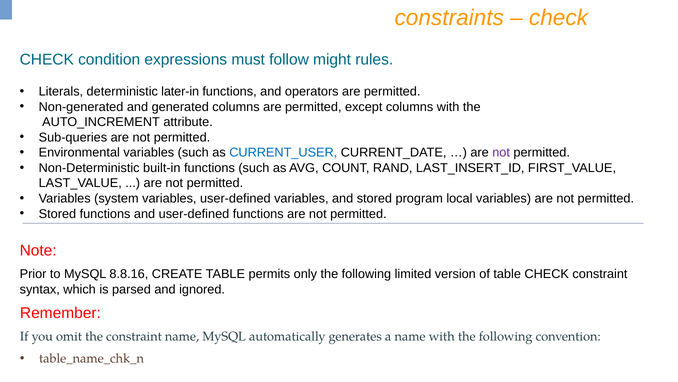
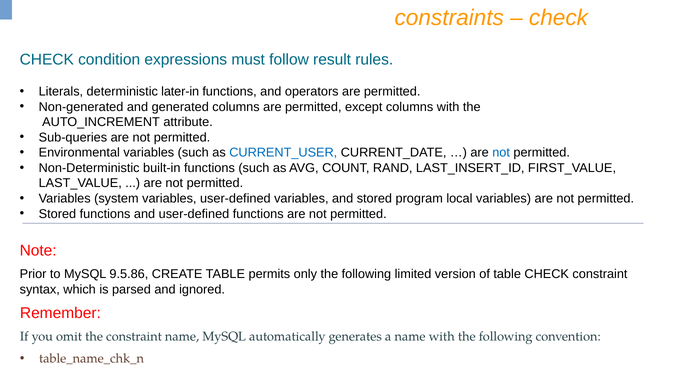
might: might -> result (332, 59)
not colour: purple -> blue (501, 152)
8.8.16: 8.8.16 -> 9.5.86 (129, 274)
